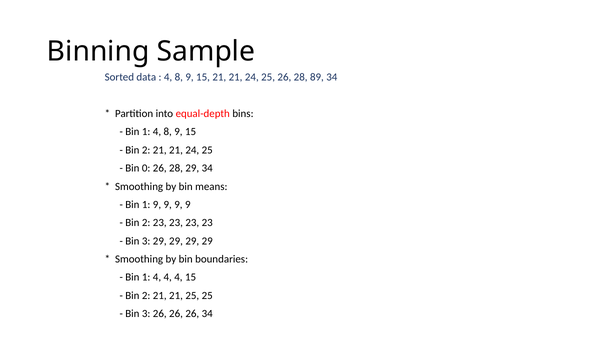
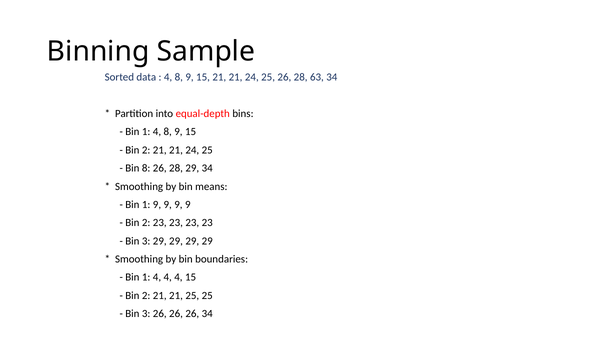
89: 89 -> 63 (317, 77)
Bin 0: 0 -> 8 (146, 168)
